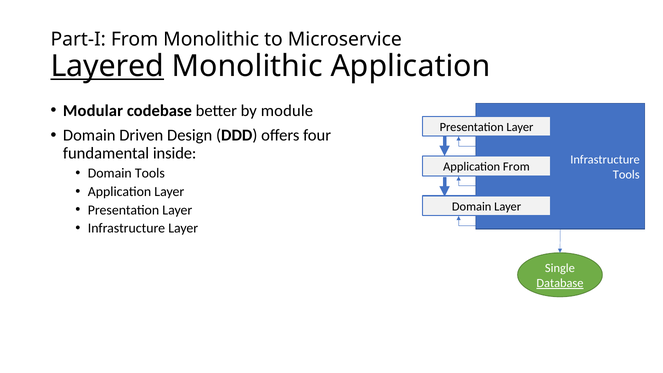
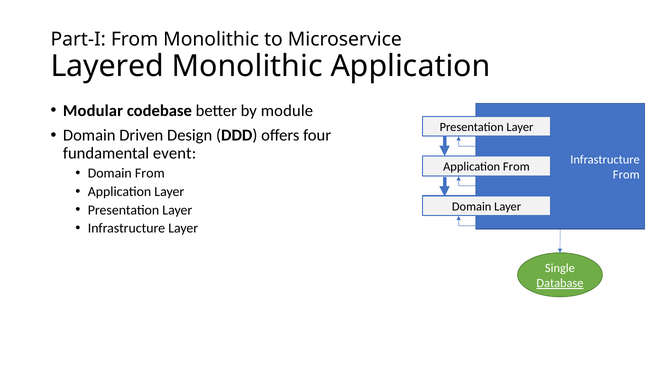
Layered underline: present -> none (107, 66)
inside: inside -> event (175, 153)
Domain Tools: Tools -> From (150, 173)
Tools: Tools -> From (626, 174)
